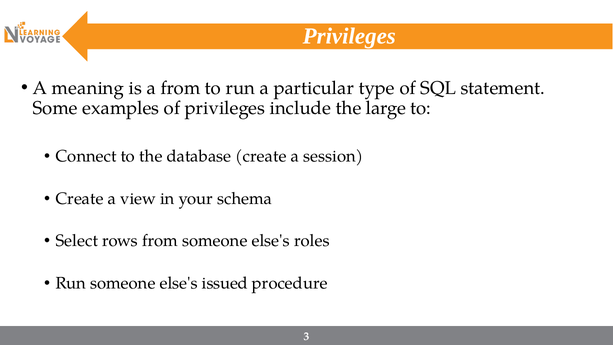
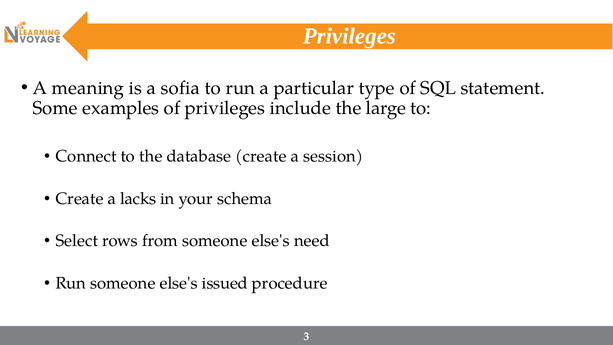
a from: from -> sofia (180, 88)
view: view -> lacks (138, 199)
roles: roles -> need (312, 241)
